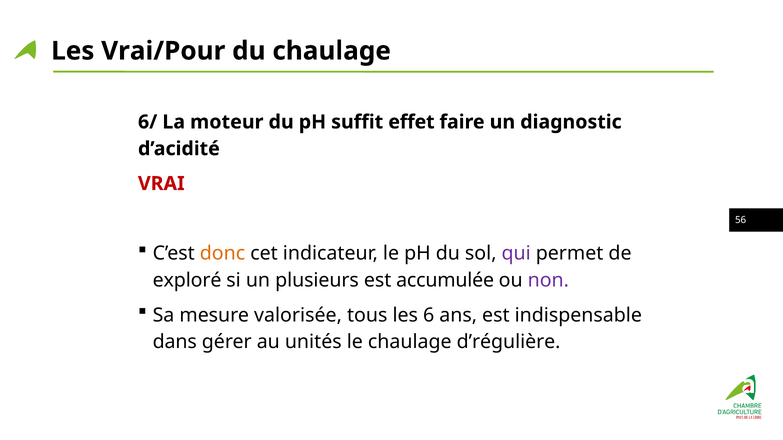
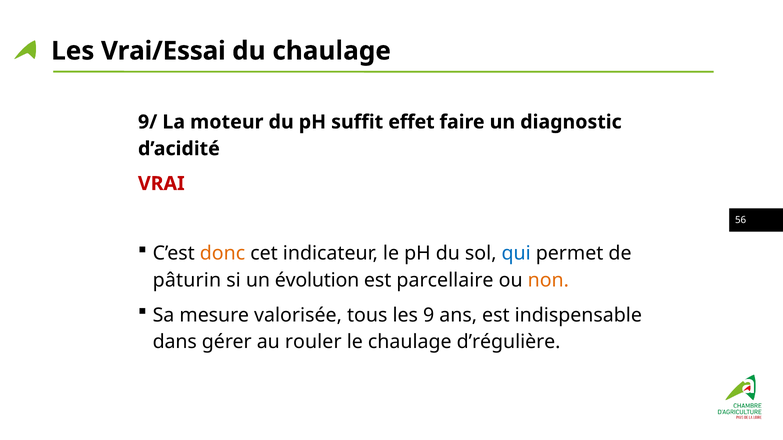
Vrai/Pour: Vrai/Pour -> Vrai/Essai (163, 51)
6/: 6/ -> 9/ (148, 122)
qui colour: purple -> blue (516, 254)
exploré: exploré -> pâturin (187, 280)
plusieurs: plusieurs -> évolution (317, 280)
accumulée: accumulée -> parcellaire (445, 280)
non colour: purple -> orange (548, 280)
6: 6 -> 9 (429, 315)
unités: unités -> rouler (313, 342)
